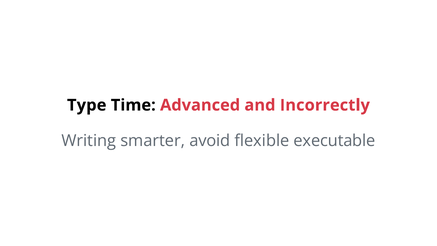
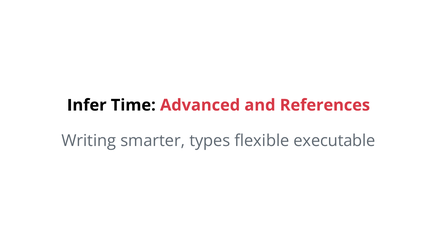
Type: Type -> Infer (87, 105)
Incorrectly: Incorrectly -> References (325, 105)
avoid: avoid -> types (210, 140)
